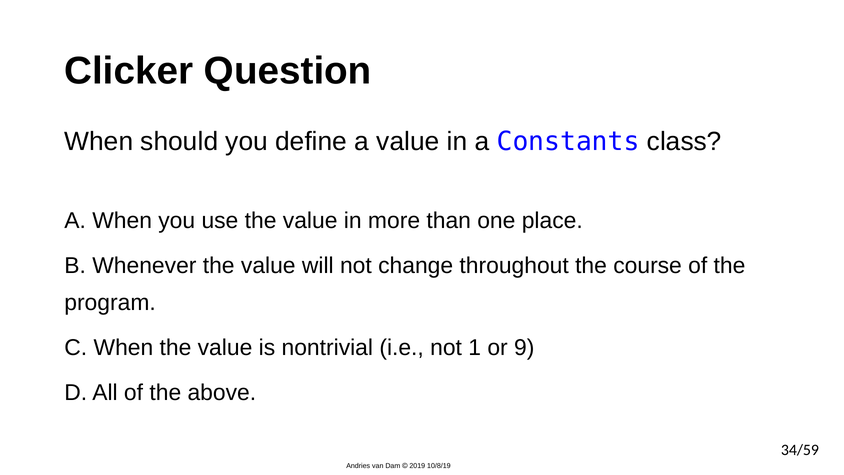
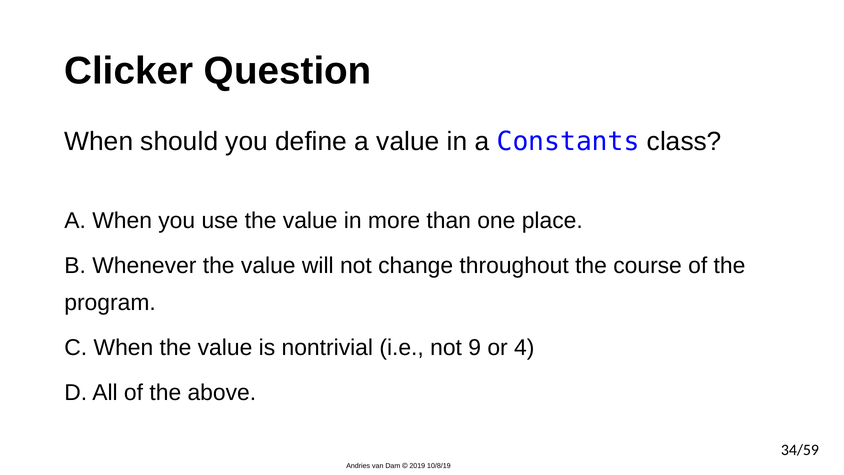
1: 1 -> 9 (475, 347)
9: 9 -> 4 (524, 347)
